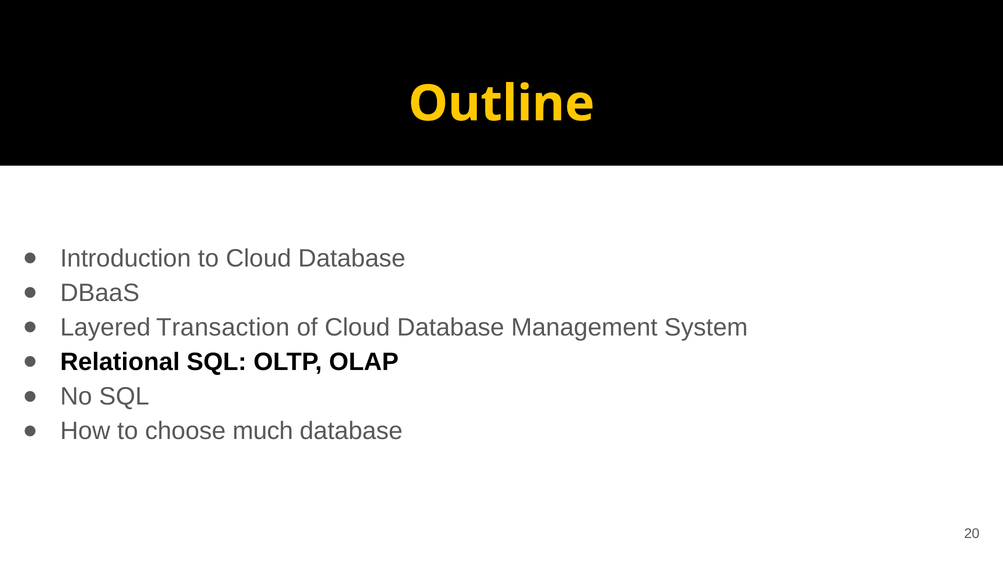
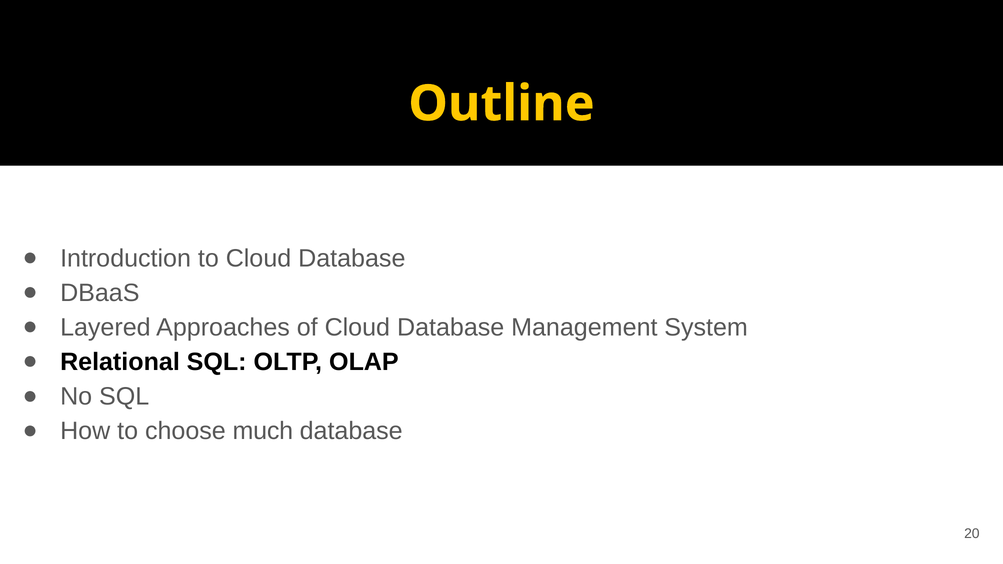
Transaction: Transaction -> Approaches (223, 328)
